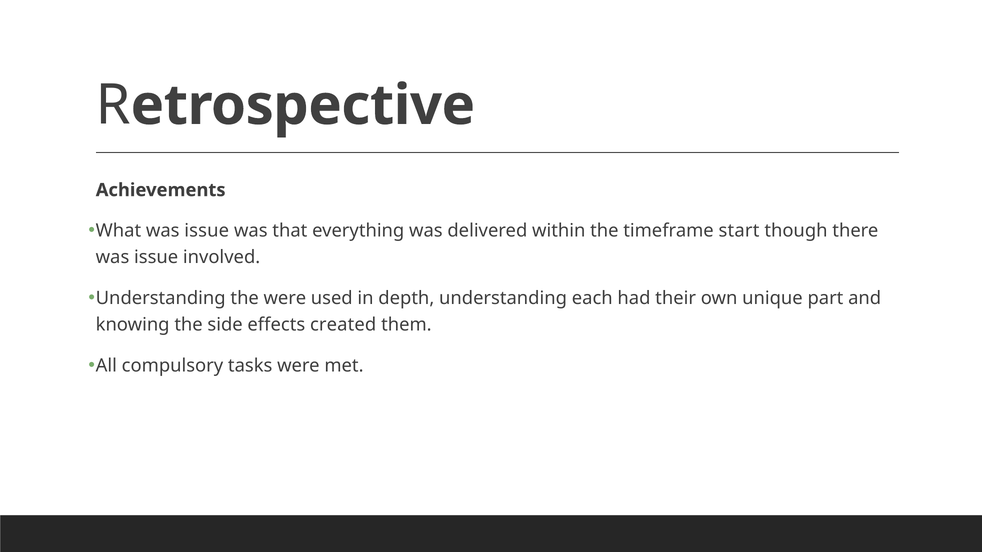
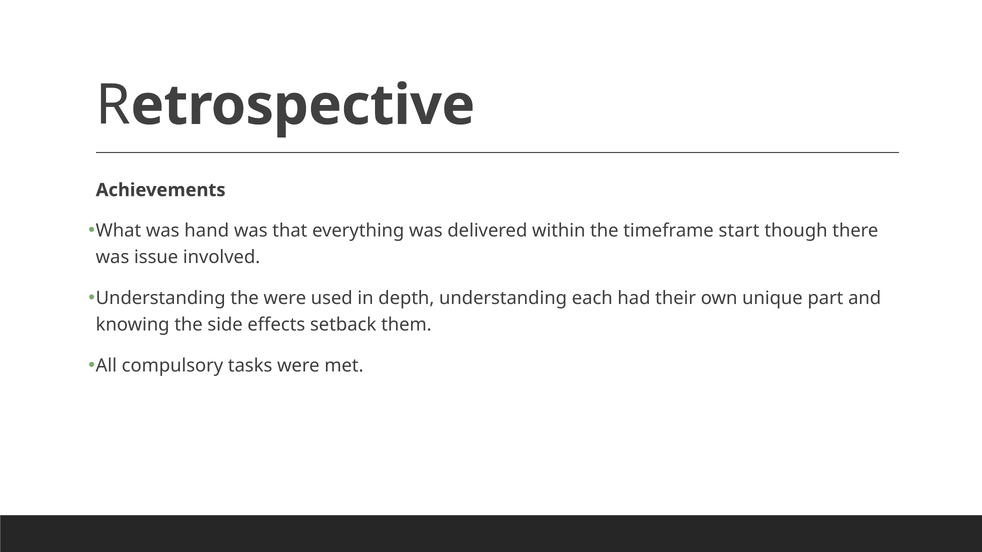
What was issue: issue -> hand (207, 231)
created: created -> setback (343, 325)
